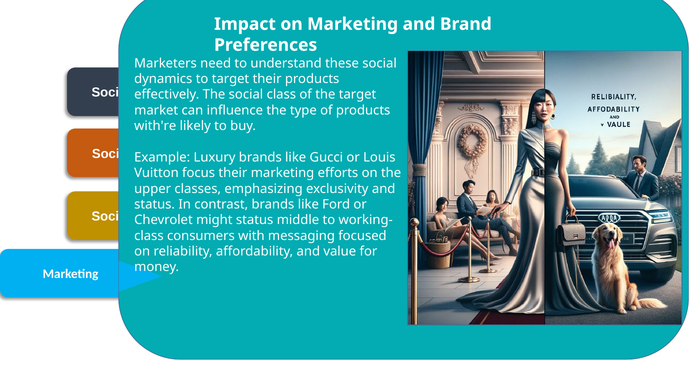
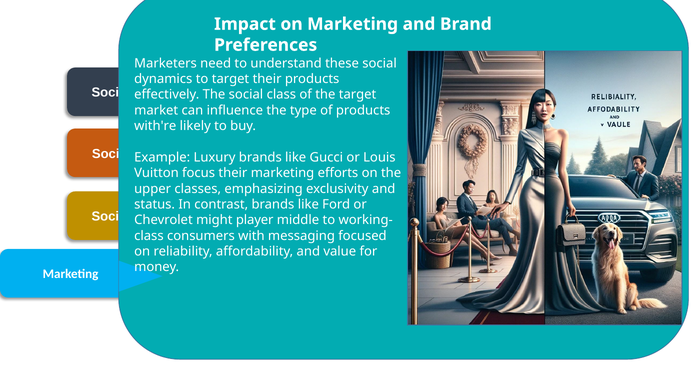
might status: status -> player (255, 220)
